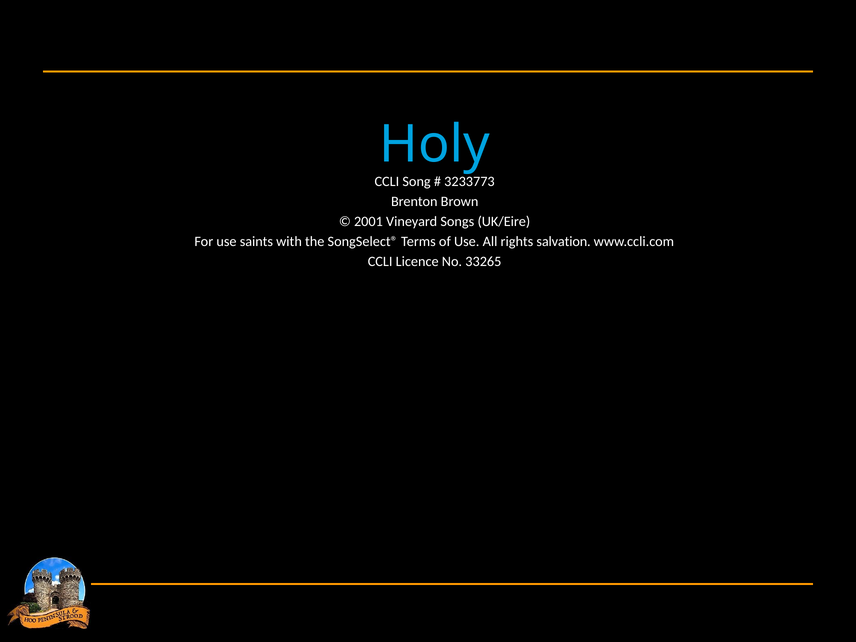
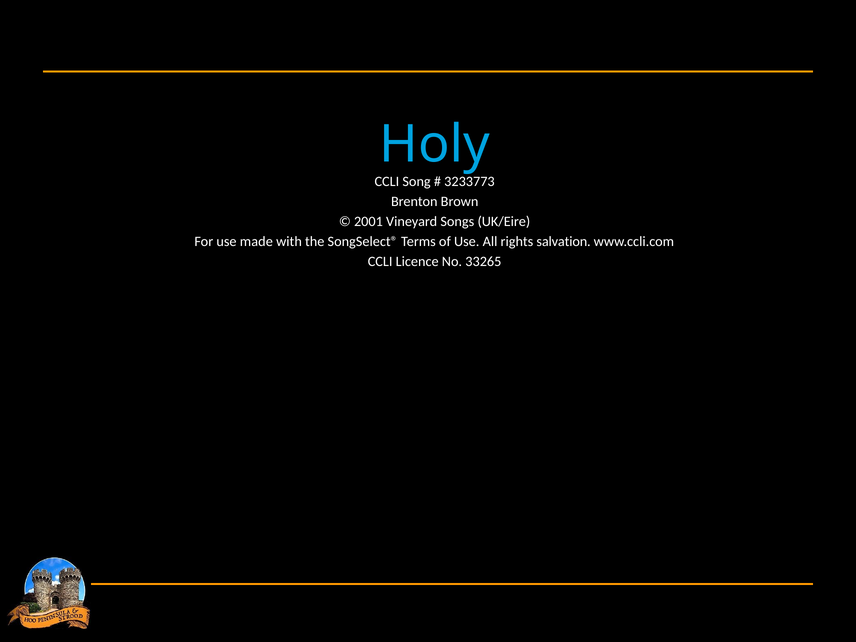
saints: saints -> made (256, 242)
